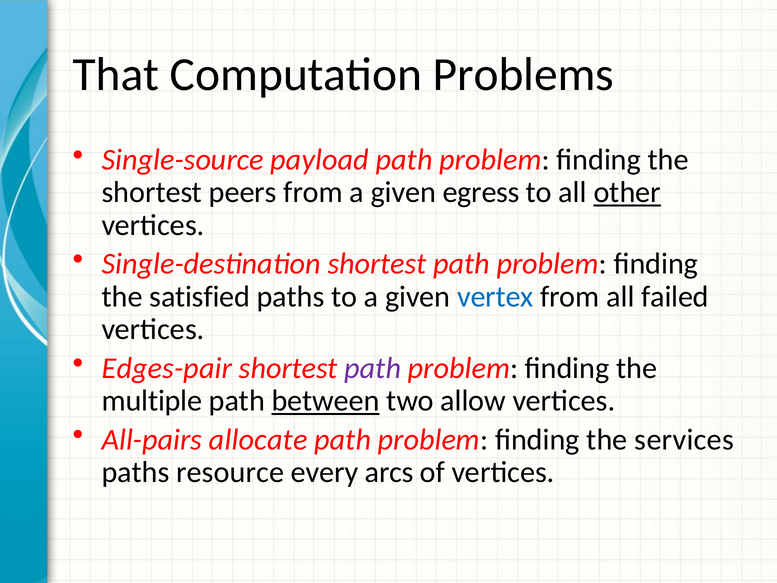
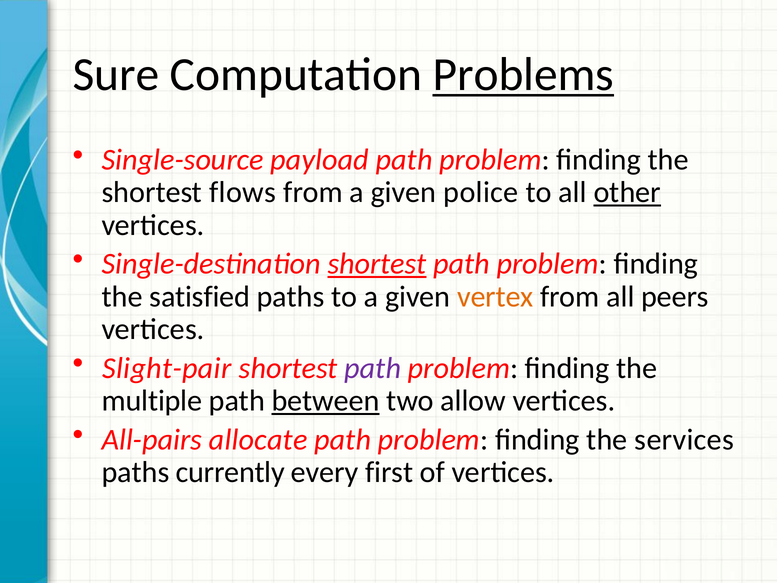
That: That -> Sure (116, 75)
Problems underline: none -> present (523, 75)
peers: peers -> flows (243, 192)
egress: egress -> police (481, 192)
shortest underline: none -> present (377, 264)
vertex colour: blue -> orange (495, 297)
failed: failed -> peers (675, 297)
Edges-pair: Edges-pair -> Slight-pair (167, 368)
resource: resource -> currently (230, 472)
arcs: arcs -> first (389, 472)
